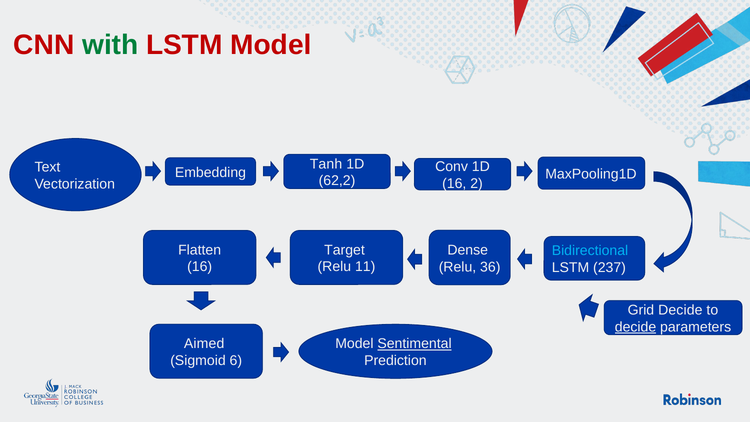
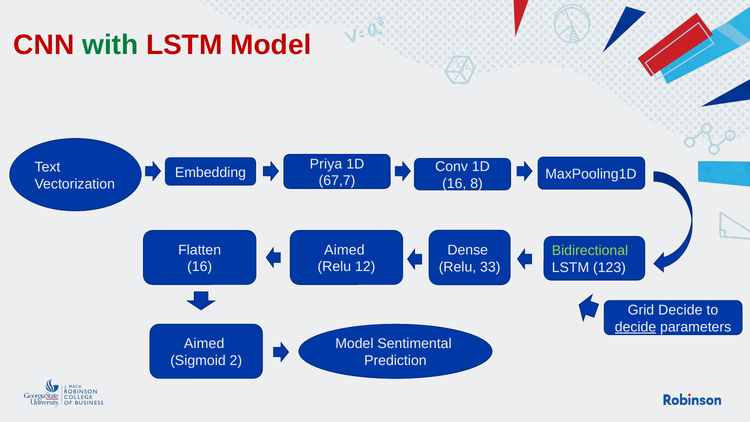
Tanh: Tanh -> Priya (326, 164)
62,2: 62,2 -> 67,7 (337, 181)
2: 2 -> 8 (477, 184)
Target: Target -> Aimed (344, 250)
Bidirectional colour: light blue -> light green (590, 251)
11: 11 -> 12 (365, 267)
36: 36 -> 33 (490, 267)
237: 237 -> 123 (609, 268)
Sentimental underline: present -> none (415, 344)
6: 6 -> 2 (236, 361)
